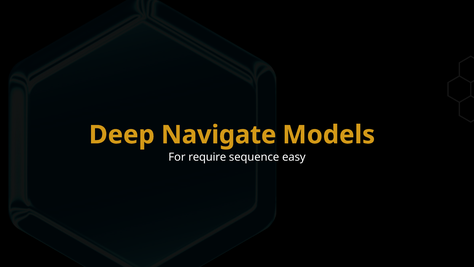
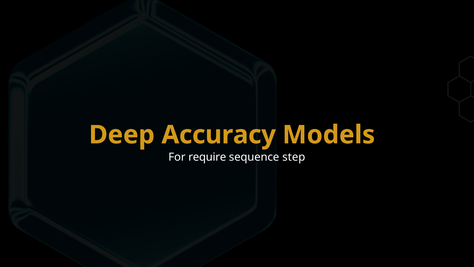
Navigate: Navigate -> Accuracy (219, 135)
easy: easy -> step (294, 157)
